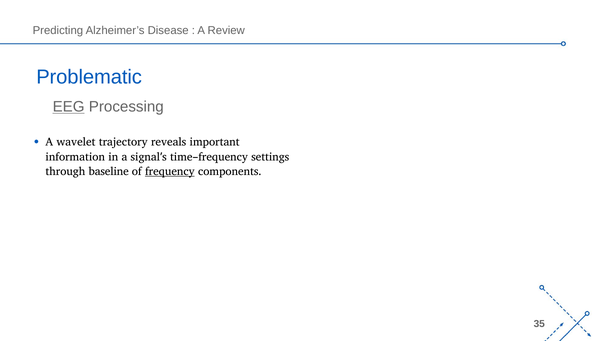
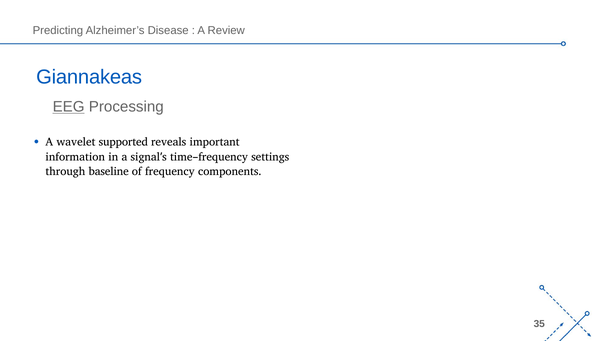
Problematic: Problematic -> Giannakeas (89, 77)
trajectory: trajectory -> supported (123, 142)
frequency underline: present -> none (170, 171)
